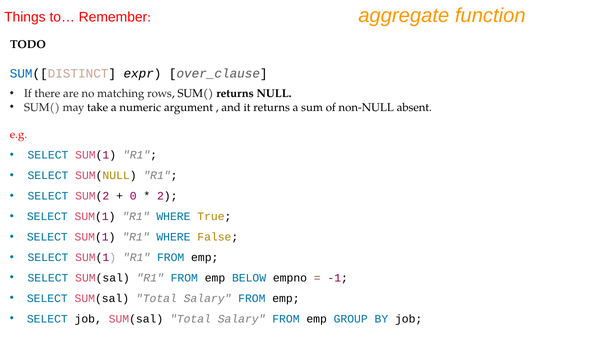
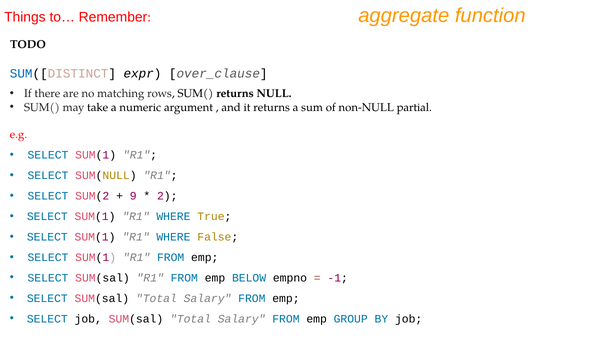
absent: absent -> partial (414, 107)
0: 0 -> 9 (133, 196)
